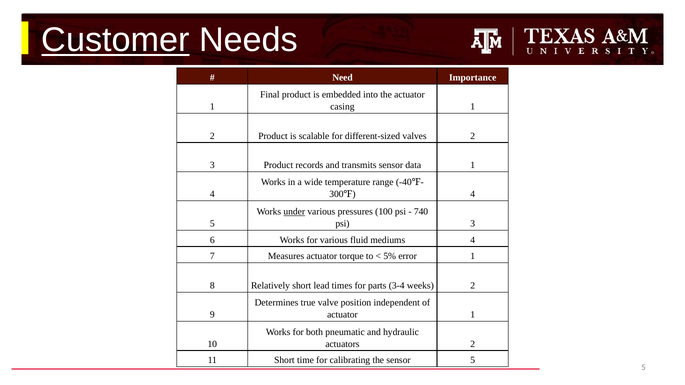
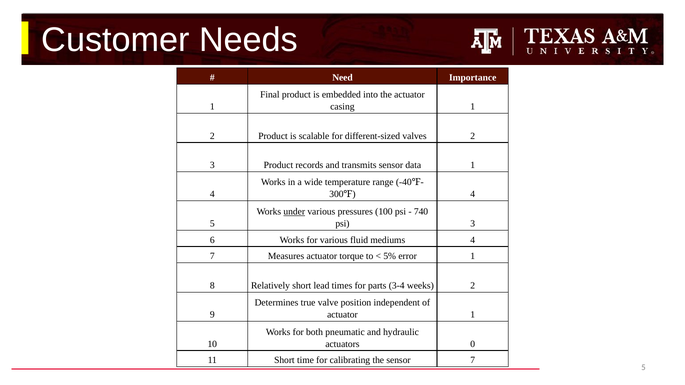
Customer underline: present -> none (115, 40)
actuators 2: 2 -> 0 (473, 344)
sensor 5: 5 -> 7 (473, 361)
